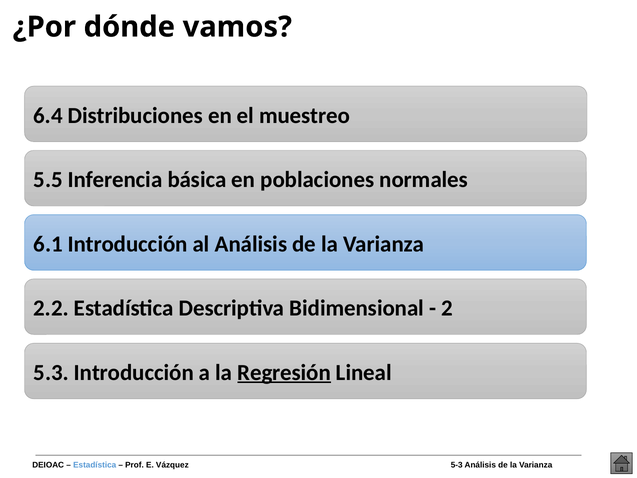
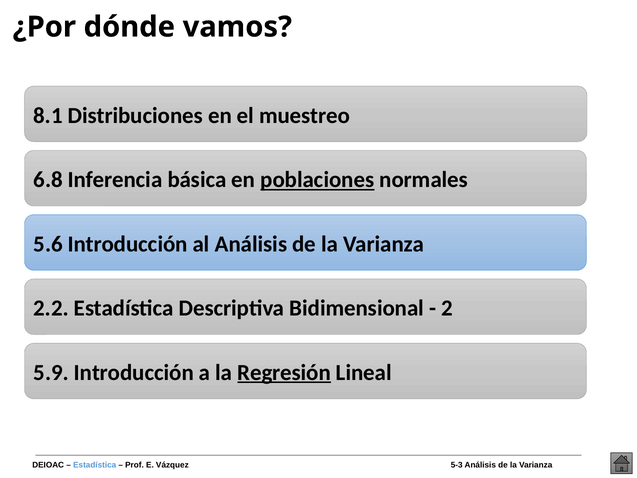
6.4: 6.4 -> 8.1 (48, 115)
5.5: 5.5 -> 6.8 (48, 180)
poblaciones underline: none -> present (317, 180)
6.1: 6.1 -> 5.6 (48, 244)
5.3: 5.3 -> 5.9 (51, 372)
